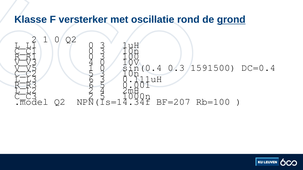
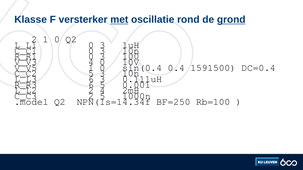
met underline: none -> present (119, 20)
0.3: 0.3 -> 0.4 (176, 68)
BF=207: BF=207 -> BF=250 (173, 102)
